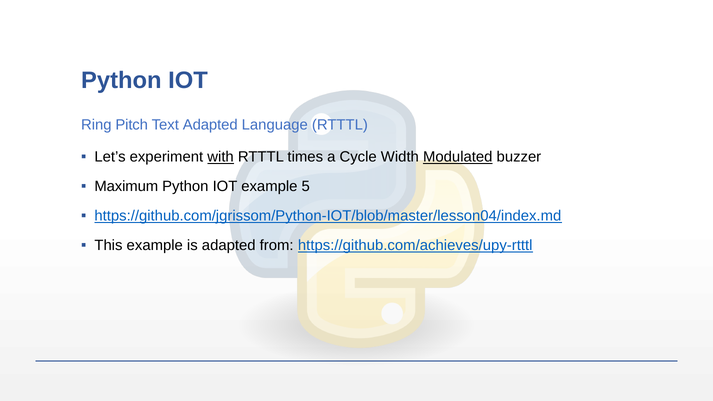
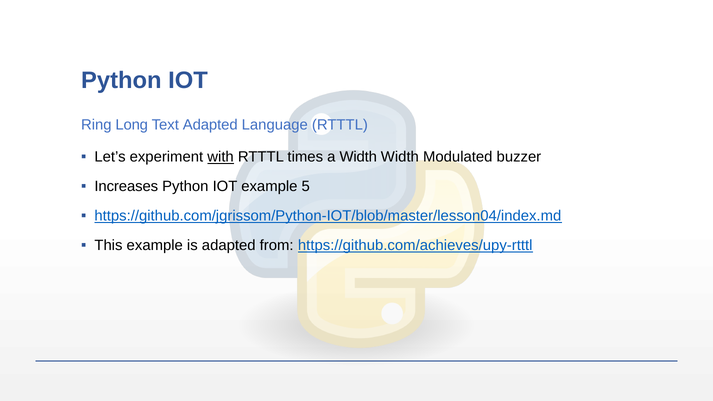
Pitch: Pitch -> Long (132, 125)
a Cycle: Cycle -> Width (358, 157)
Modulated underline: present -> none (458, 157)
Maximum: Maximum -> Increases (126, 186)
